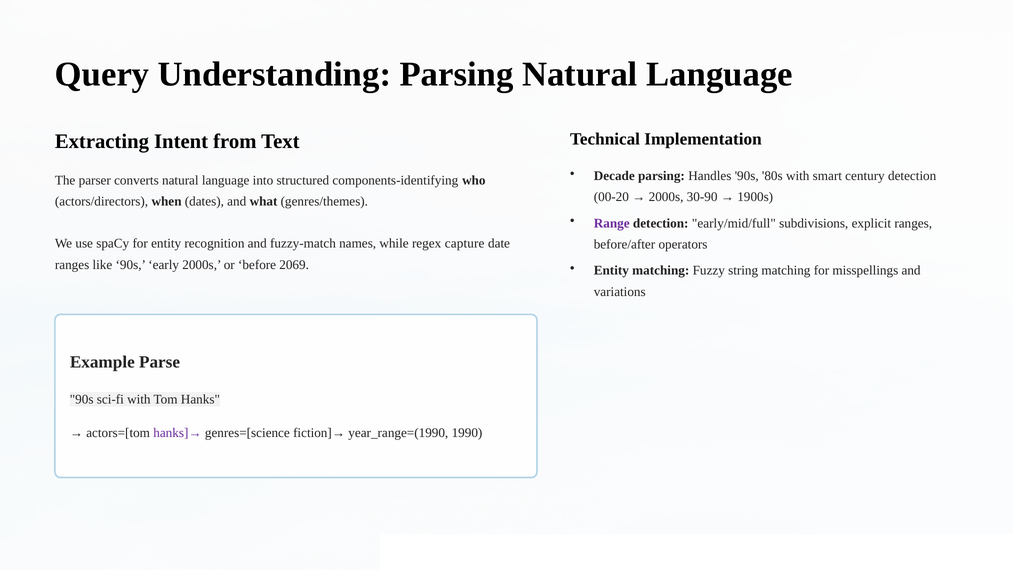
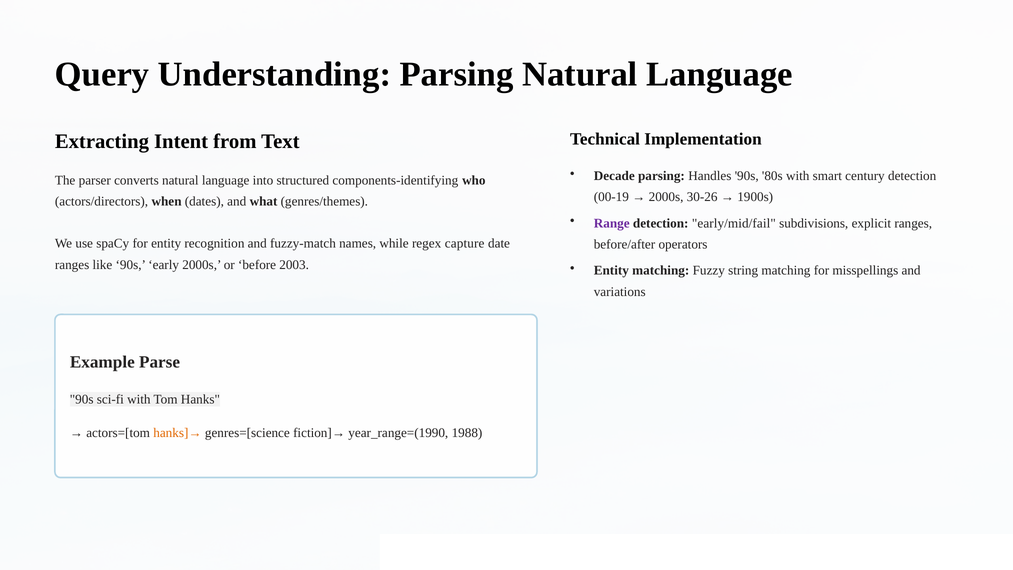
00-20: 00-20 -> 00-19 (611, 197)
30-90: 30-90 -> 30-26 (702, 197)
early/mid/full: early/mid/full -> early/mid/fail (734, 223)
2069: 2069 -> 2003 (294, 265)
hanks]→ colour: purple -> orange (177, 433)
1990: 1990 -> 1988 (467, 433)
